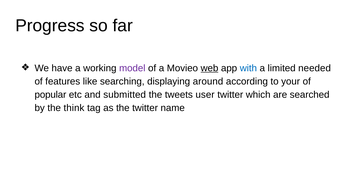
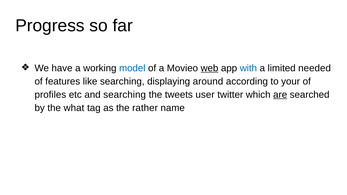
model colour: purple -> blue (132, 68)
popular: popular -> profiles (50, 95)
and submitted: submitted -> searching (125, 95)
are underline: none -> present (280, 95)
think: think -> what (74, 108)
the twitter: twitter -> rather (145, 108)
